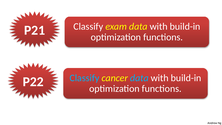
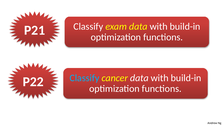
data colour: light blue -> white (139, 78)
